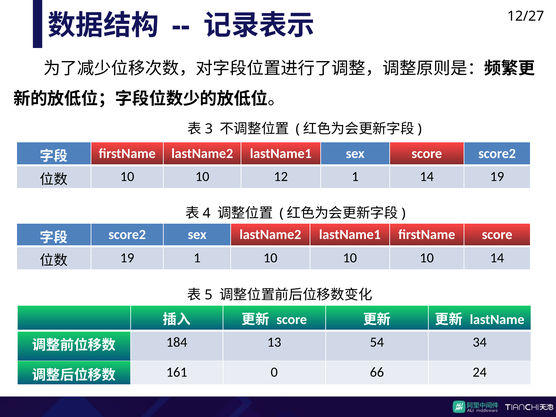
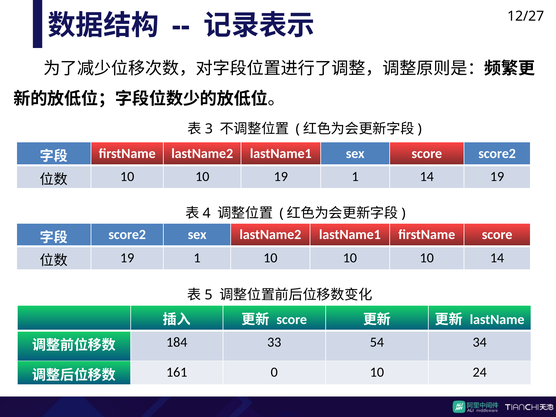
10 12: 12 -> 19 (281, 177)
13: 13 -> 33 (274, 342)
0 66: 66 -> 10 (377, 372)
